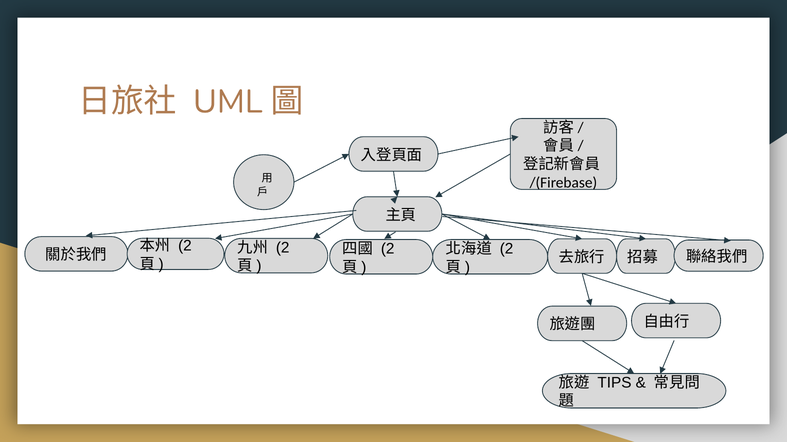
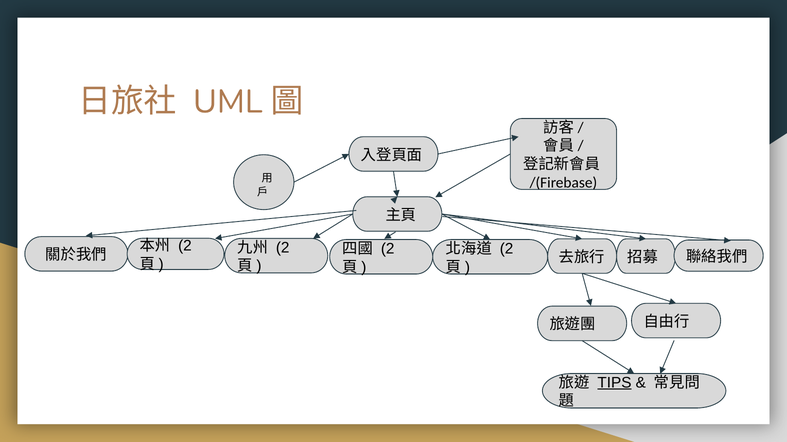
TIPS underline: none -> present (614, 383)
